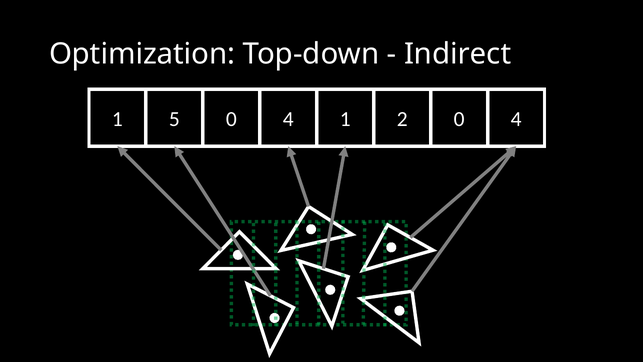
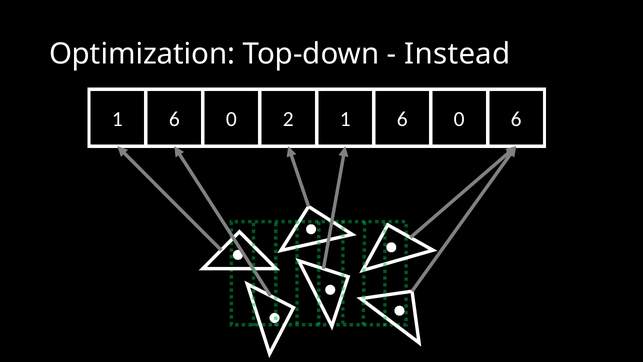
Indirect: Indirect -> Instead (457, 54)
5: 5 -> 6 (174, 119)
4: 4 -> 2 (288, 119)
2: 2 -> 6 (402, 119)
4: 4 -> 6 (516, 119)
